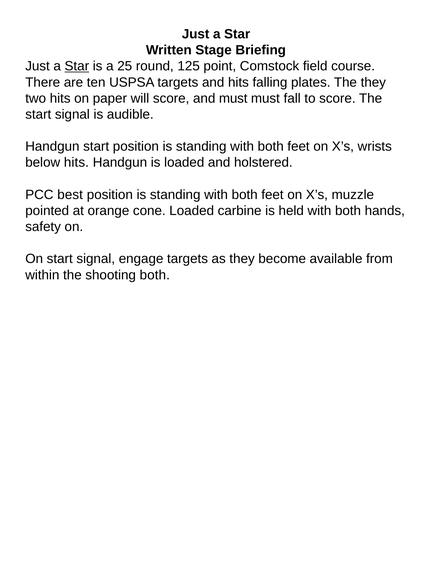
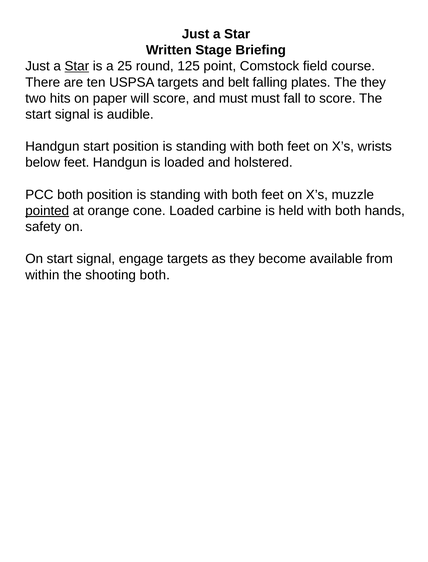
and hits: hits -> belt (238, 82)
below hits: hits -> feet (77, 162)
PCC best: best -> both (70, 195)
pointed underline: none -> present (47, 211)
